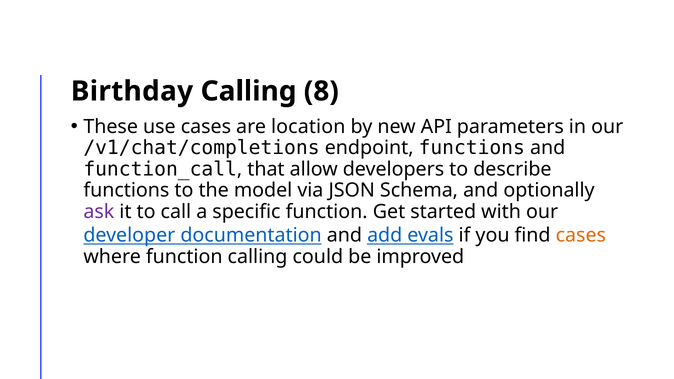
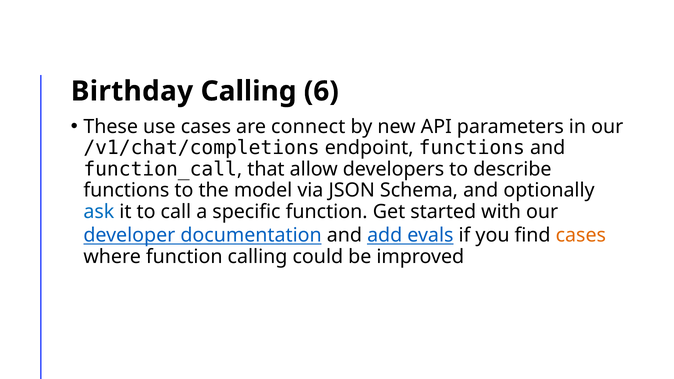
8: 8 -> 6 (321, 91)
location: location -> connect (308, 127)
ask colour: purple -> blue (99, 212)
